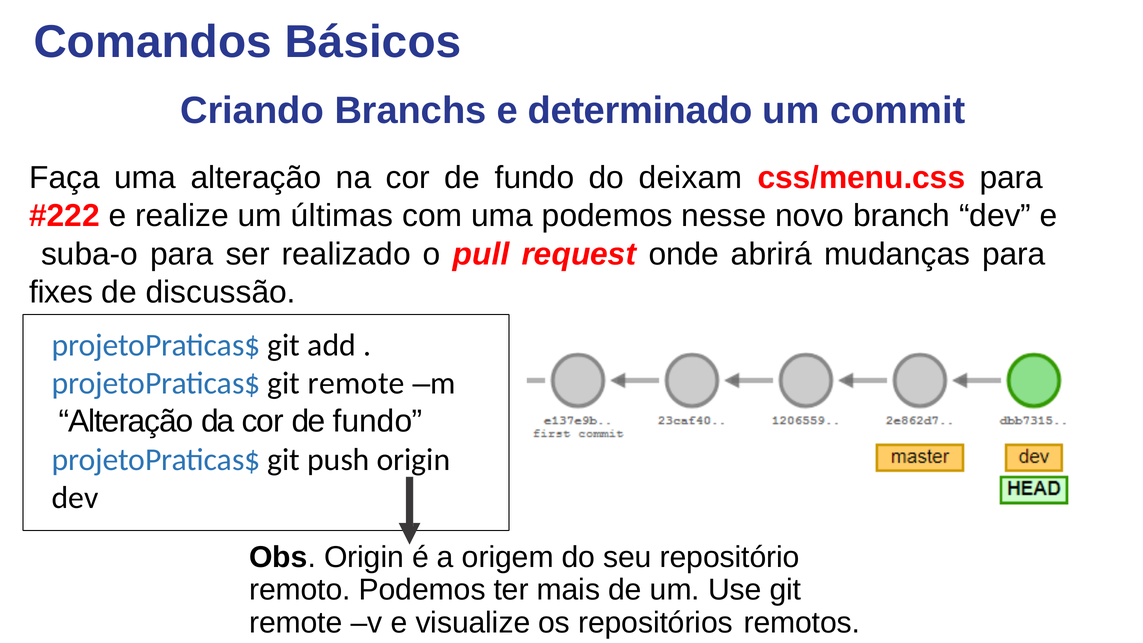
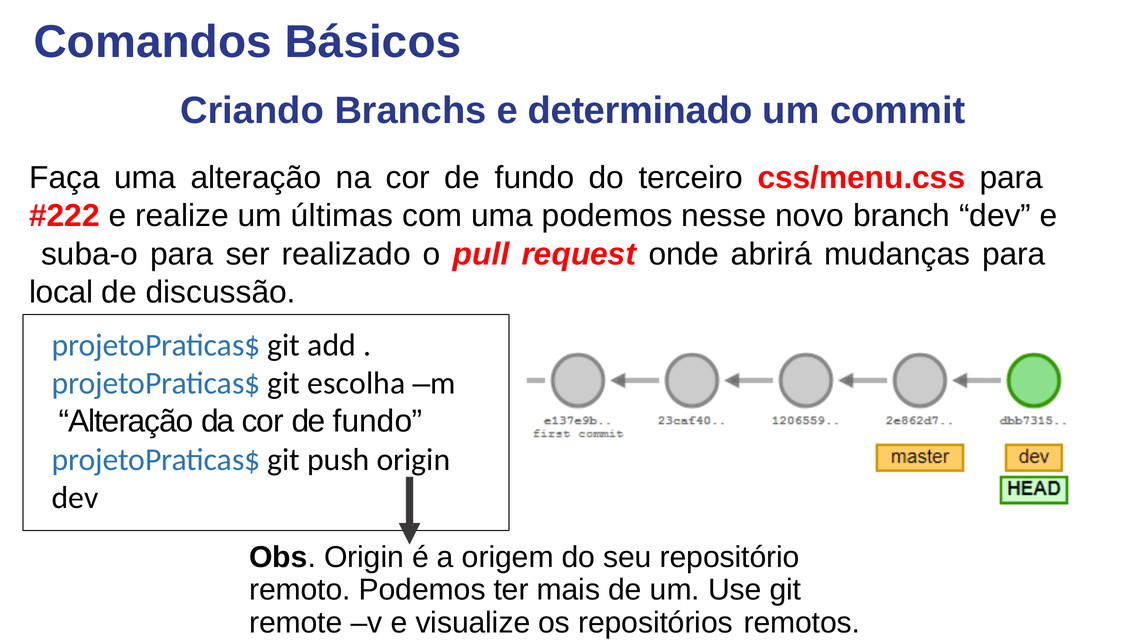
deixam: deixam -> terceiro (691, 178)
fixes: fixes -> local (61, 292)
projetoPraticas$ git remote: remote -> escolha (356, 383)
